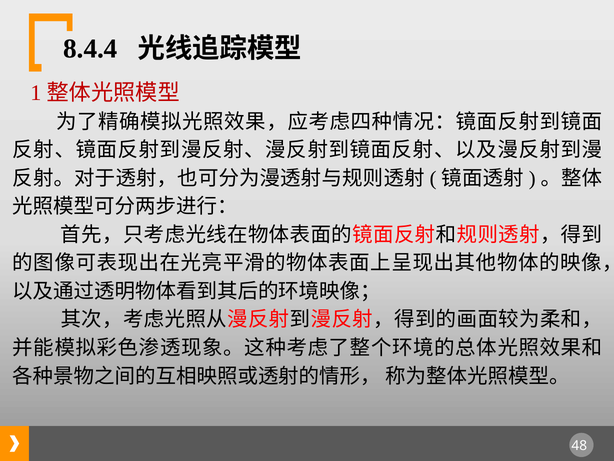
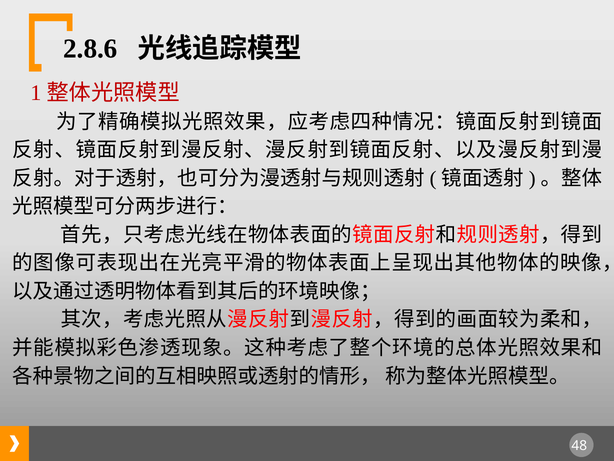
8.4.4: 8.4.4 -> 2.8.6 (90, 48)
